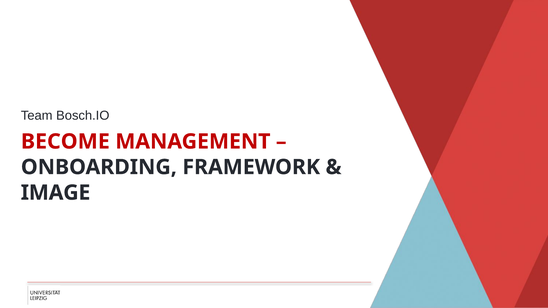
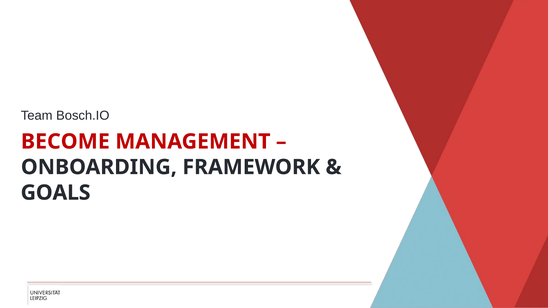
IMAGE: IMAGE -> GOALS (56, 193)
